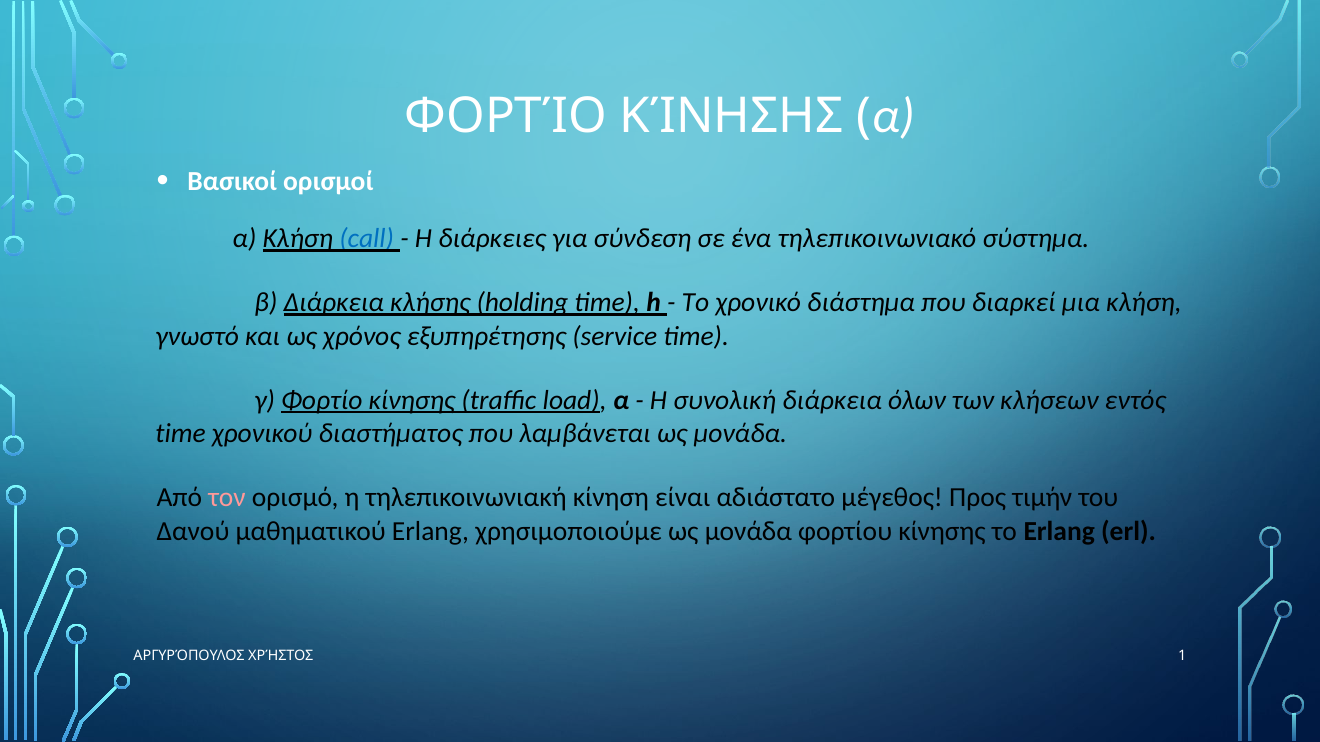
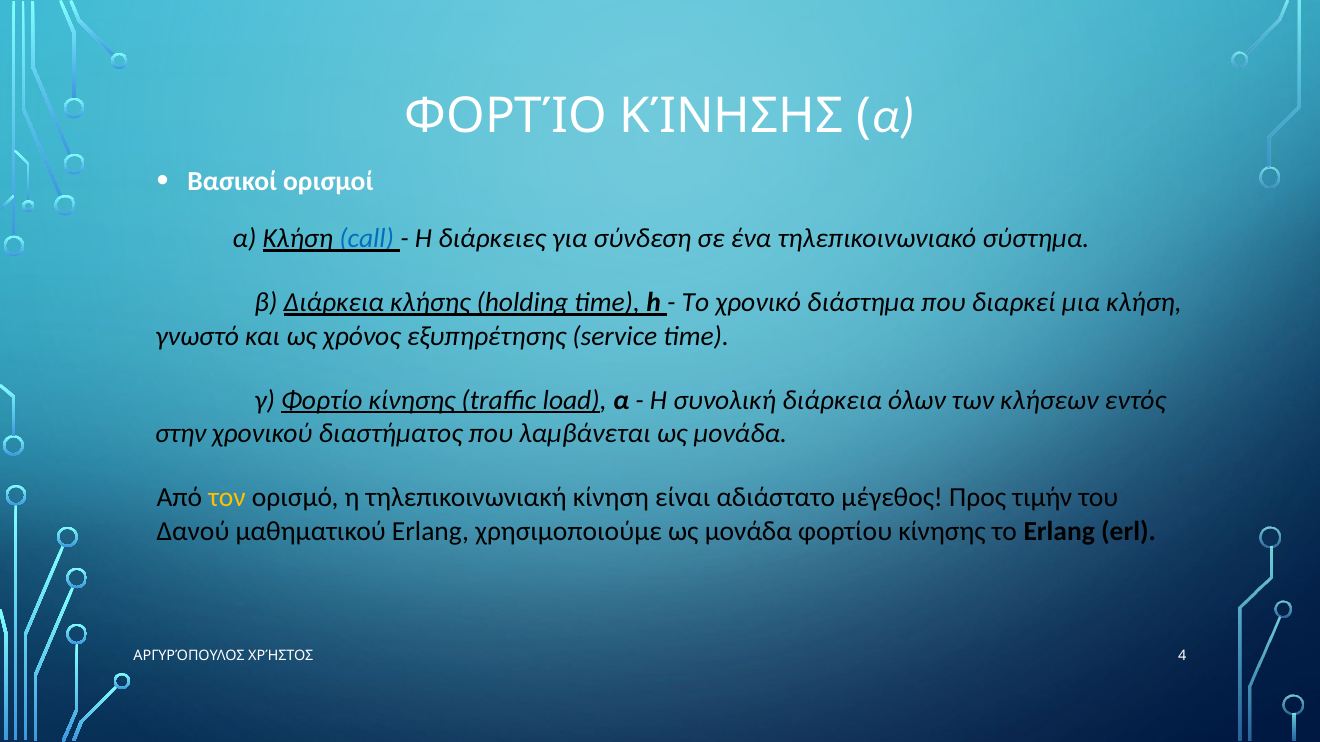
time: time -> στην (181, 434)
τον colour: pink -> yellow (227, 498)
1: 1 -> 4 (1182, 657)
